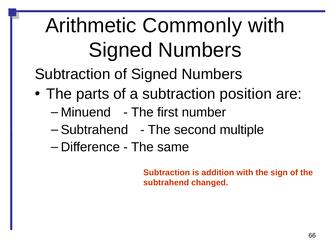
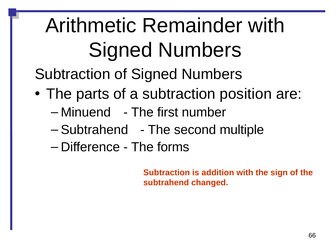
Commonly: Commonly -> Remainder (192, 26)
same: same -> forms (173, 147)
